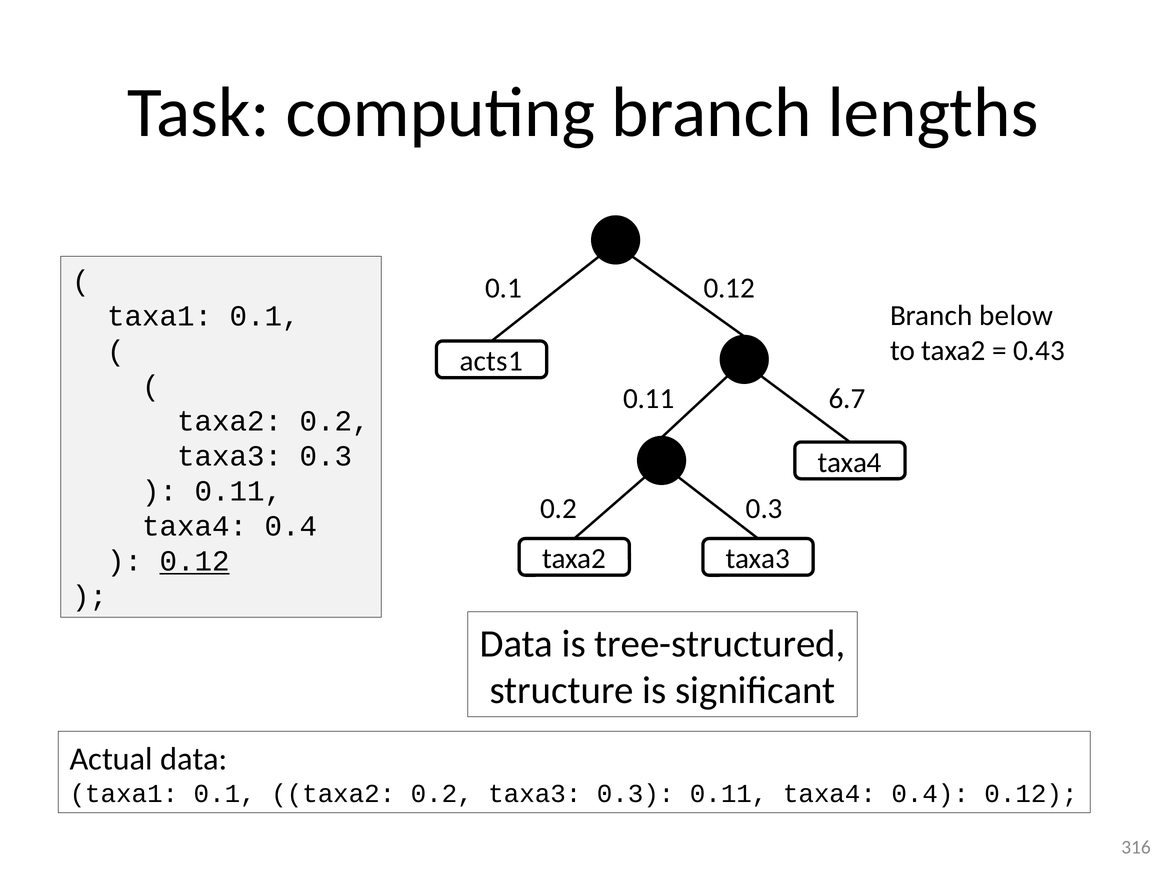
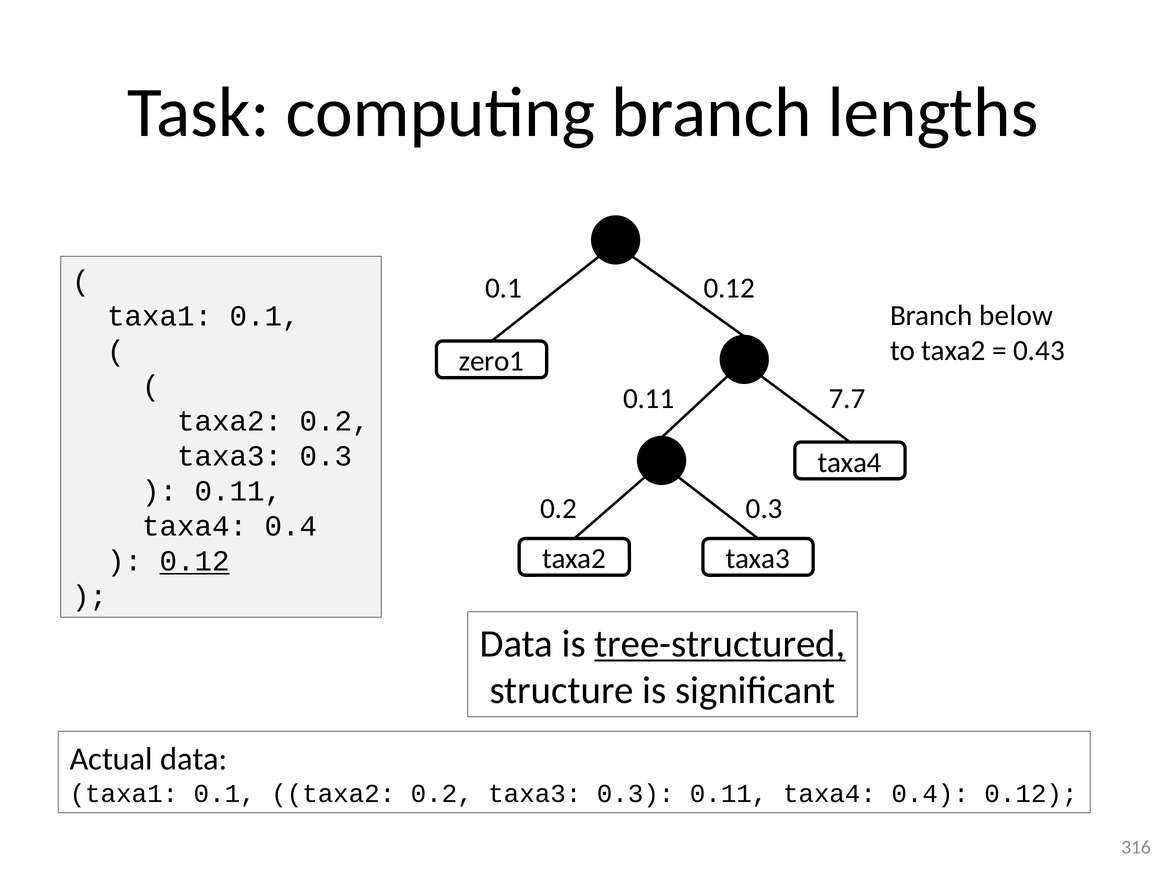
acts1: acts1 -> zero1 (492, 361)
6.7: 6.7 -> 7.7 (847, 399)
tree-structured underline: none -> present (720, 644)
